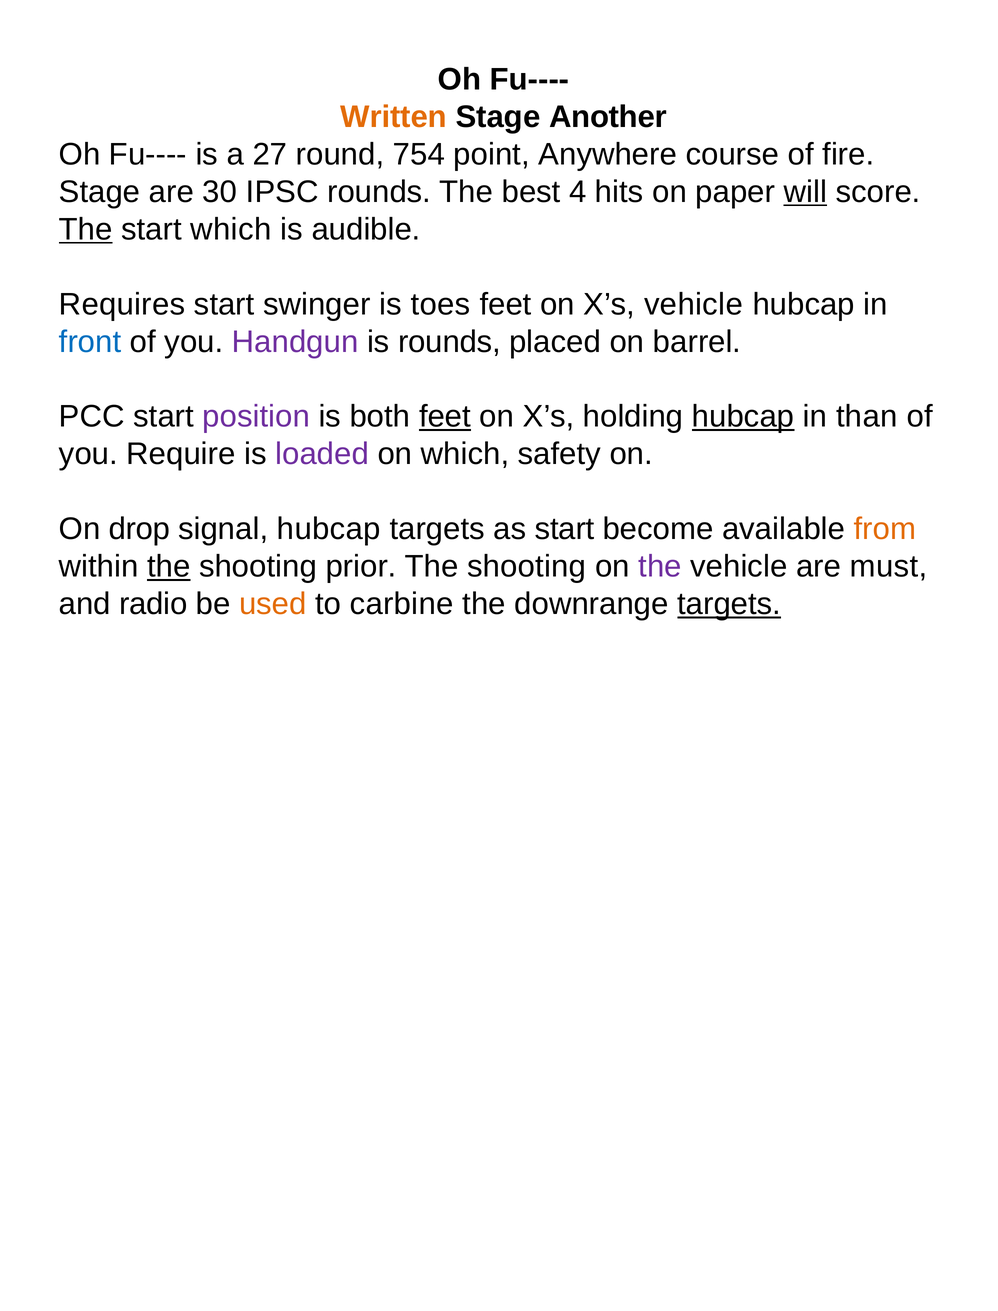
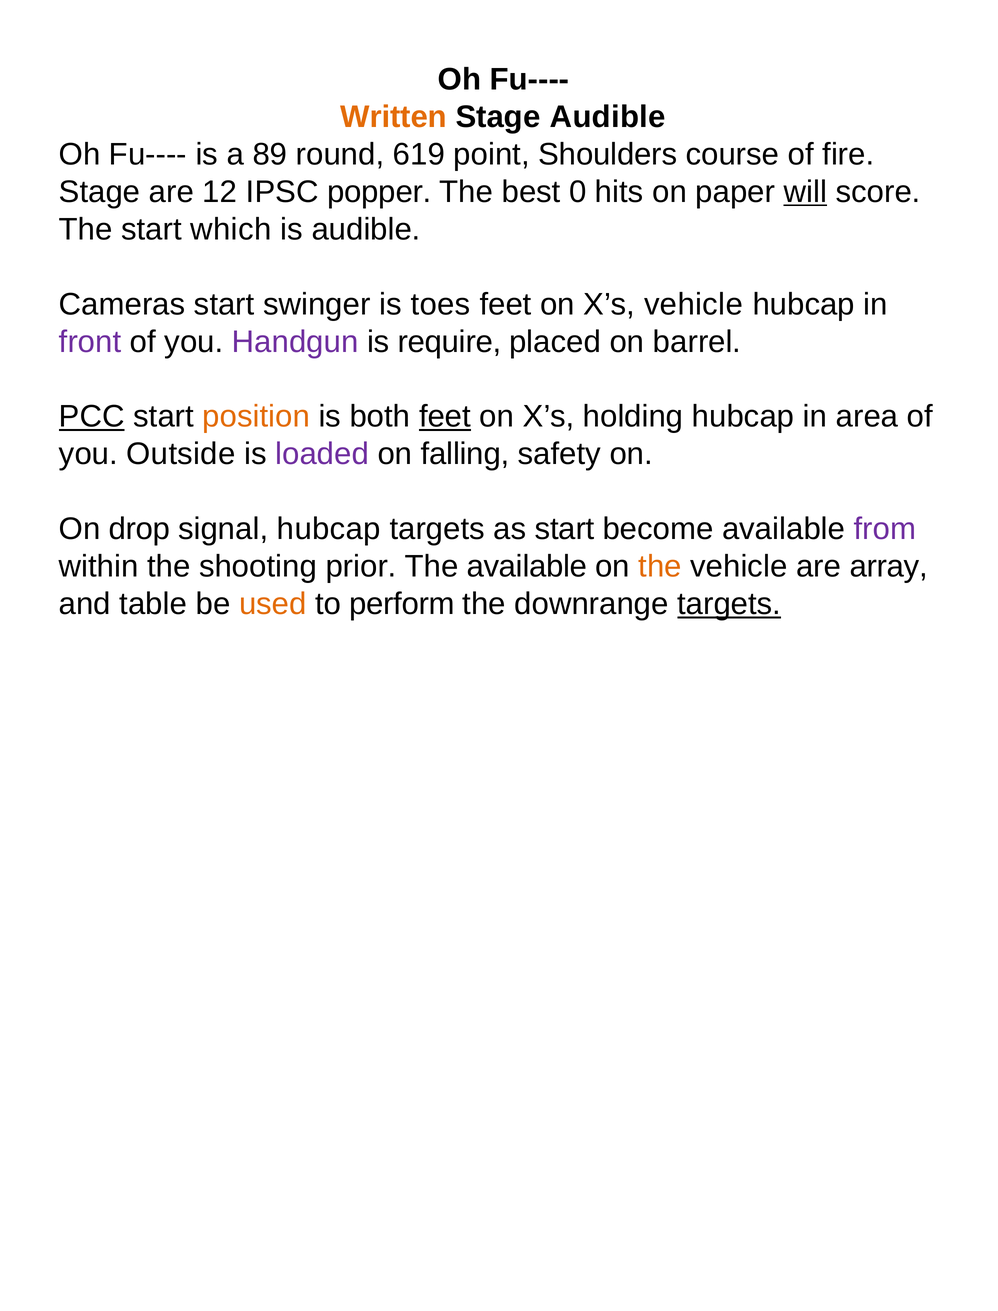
Stage Another: Another -> Audible (608, 117)
27: 27 -> 89 (270, 154)
754: 754 -> 619 (419, 154)
Anywhere: Anywhere -> Shoulders (608, 154)
30: 30 -> 12 (220, 192)
IPSC rounds: rounds -> popper (379, 192)
4: 4 -> 0 (578, 192)
The underline: present -> none (86, 229)
Requires: Requires -> Cameras (122, 304)
front colour: blue -> purple (90, 341)
is rounds: rounds -> require (449, 341)
PCC underline: none -> present (92, 416)
position colour: purple -> orange (256, 416)
hubcap underline: present -> none (743, 416)
than: than -> area (867, 416)
Require: Require -> Outside (181, 454)
on which: which -> falling (465, 454)
from colour: orange -> purple (885, 529)
the underline: present -> none (169, 566)
shooting: shooting -> available (527, 566)
the colour: purple -> orange (660, 566)
must: must -> array (889, 566)
radio: radio -> table (153, 603)
carbine: carbine -> perform (402, 603)
